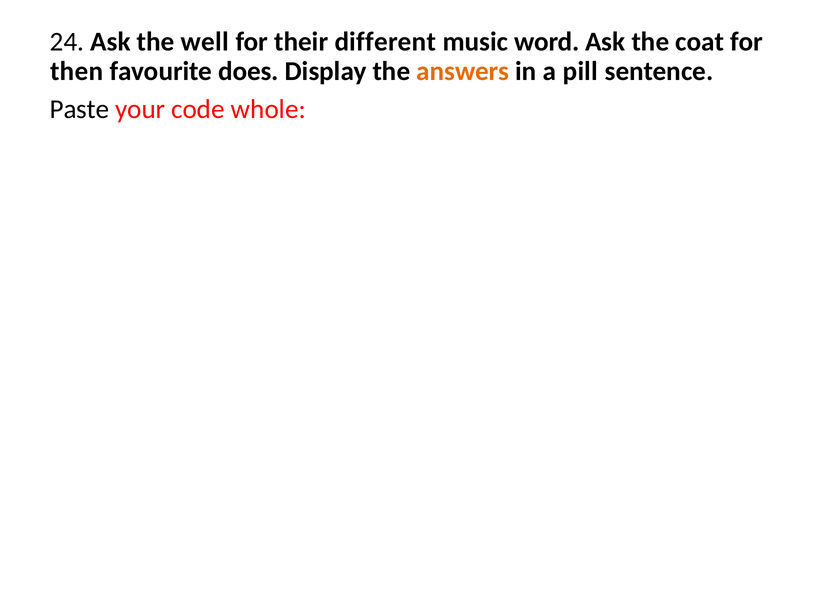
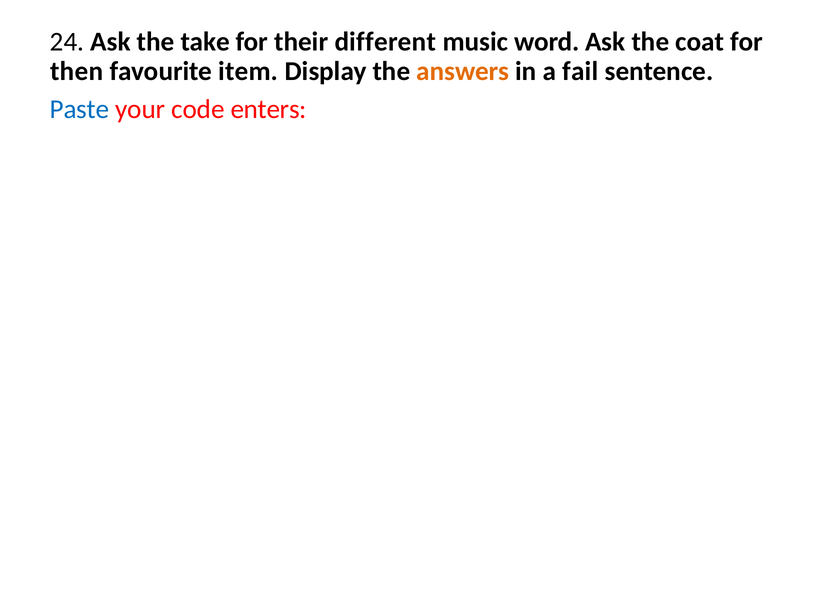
well: well -> take (205, 42)
does: does -> item (248, 71)
pill: pill -> fail (580, 71)
Paste colour: black -> blue (80, 109)
whole: whole -> enters (269, 109)
